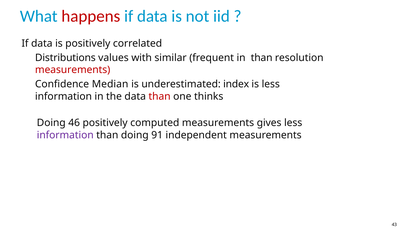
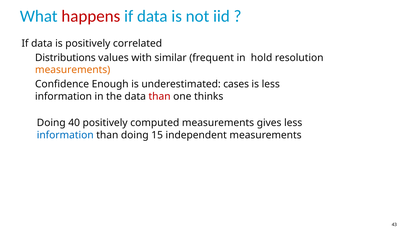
in than: than -> hold (262, 58)
measurements colour: red -> orange (73, 70)
Median: Median -> Enough (110, 84)
index: index -> cases (236, 84)
46: 46 -> 40 (74, 123)
information colour: purple -> blue (65, 135)
91: 91 -> 15 (157, 135)
